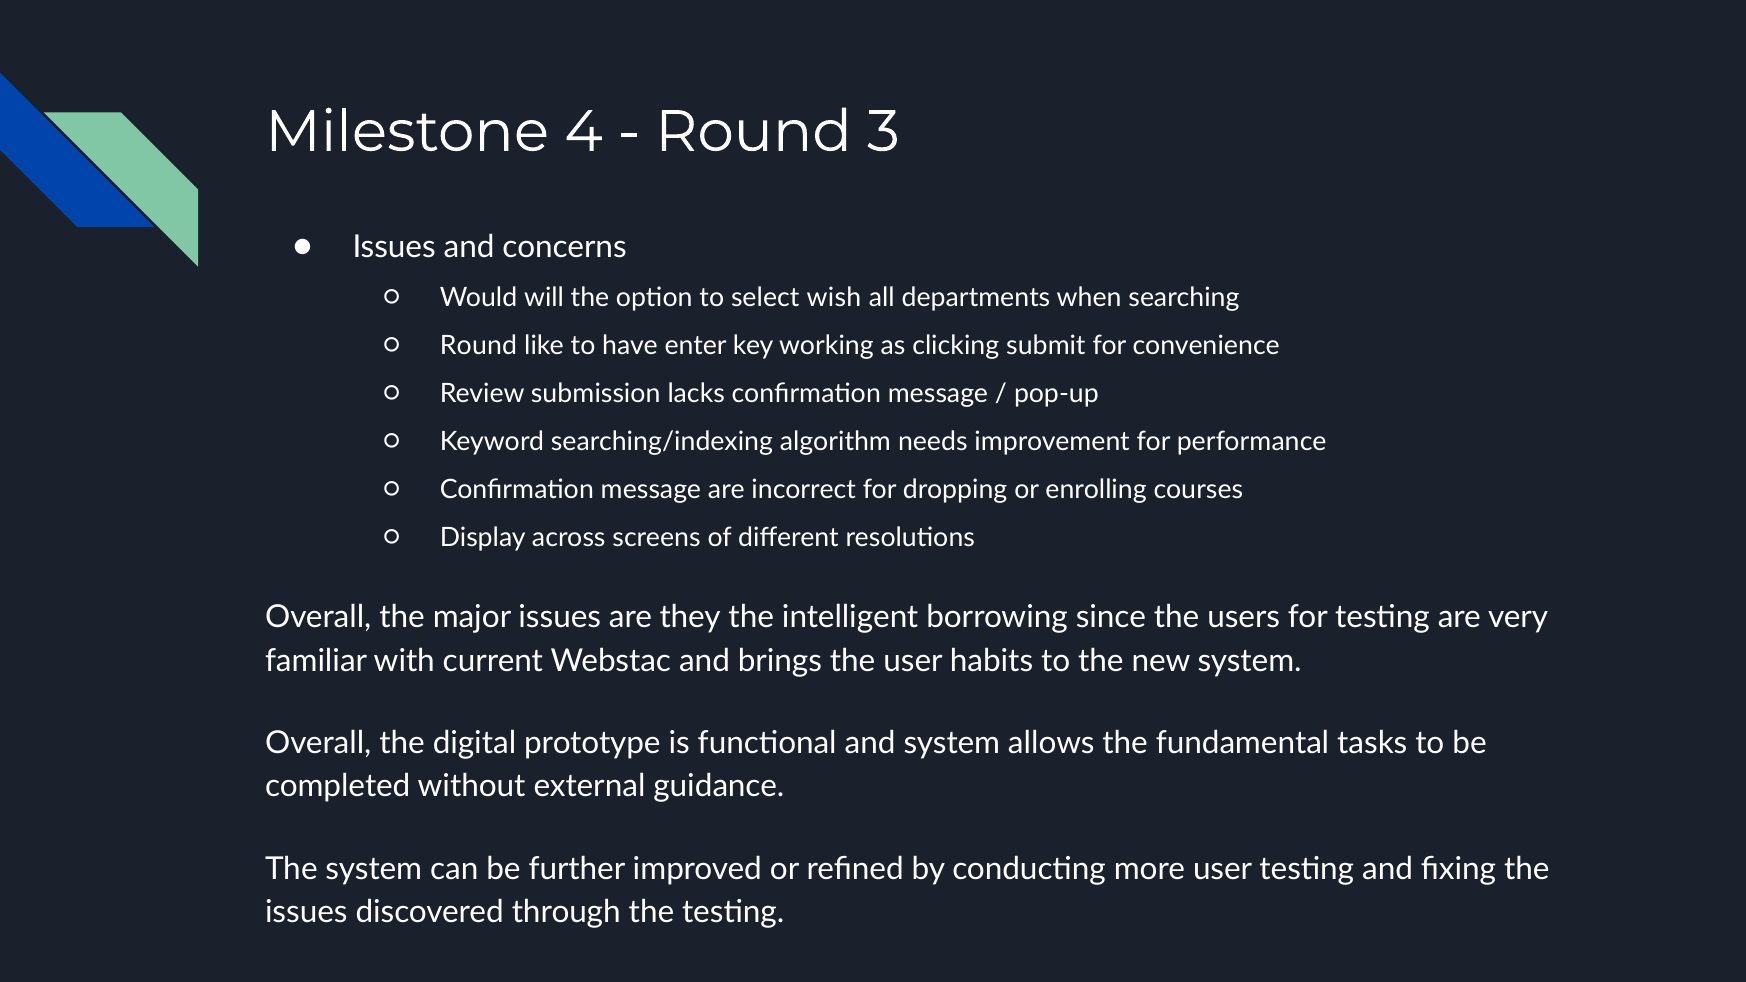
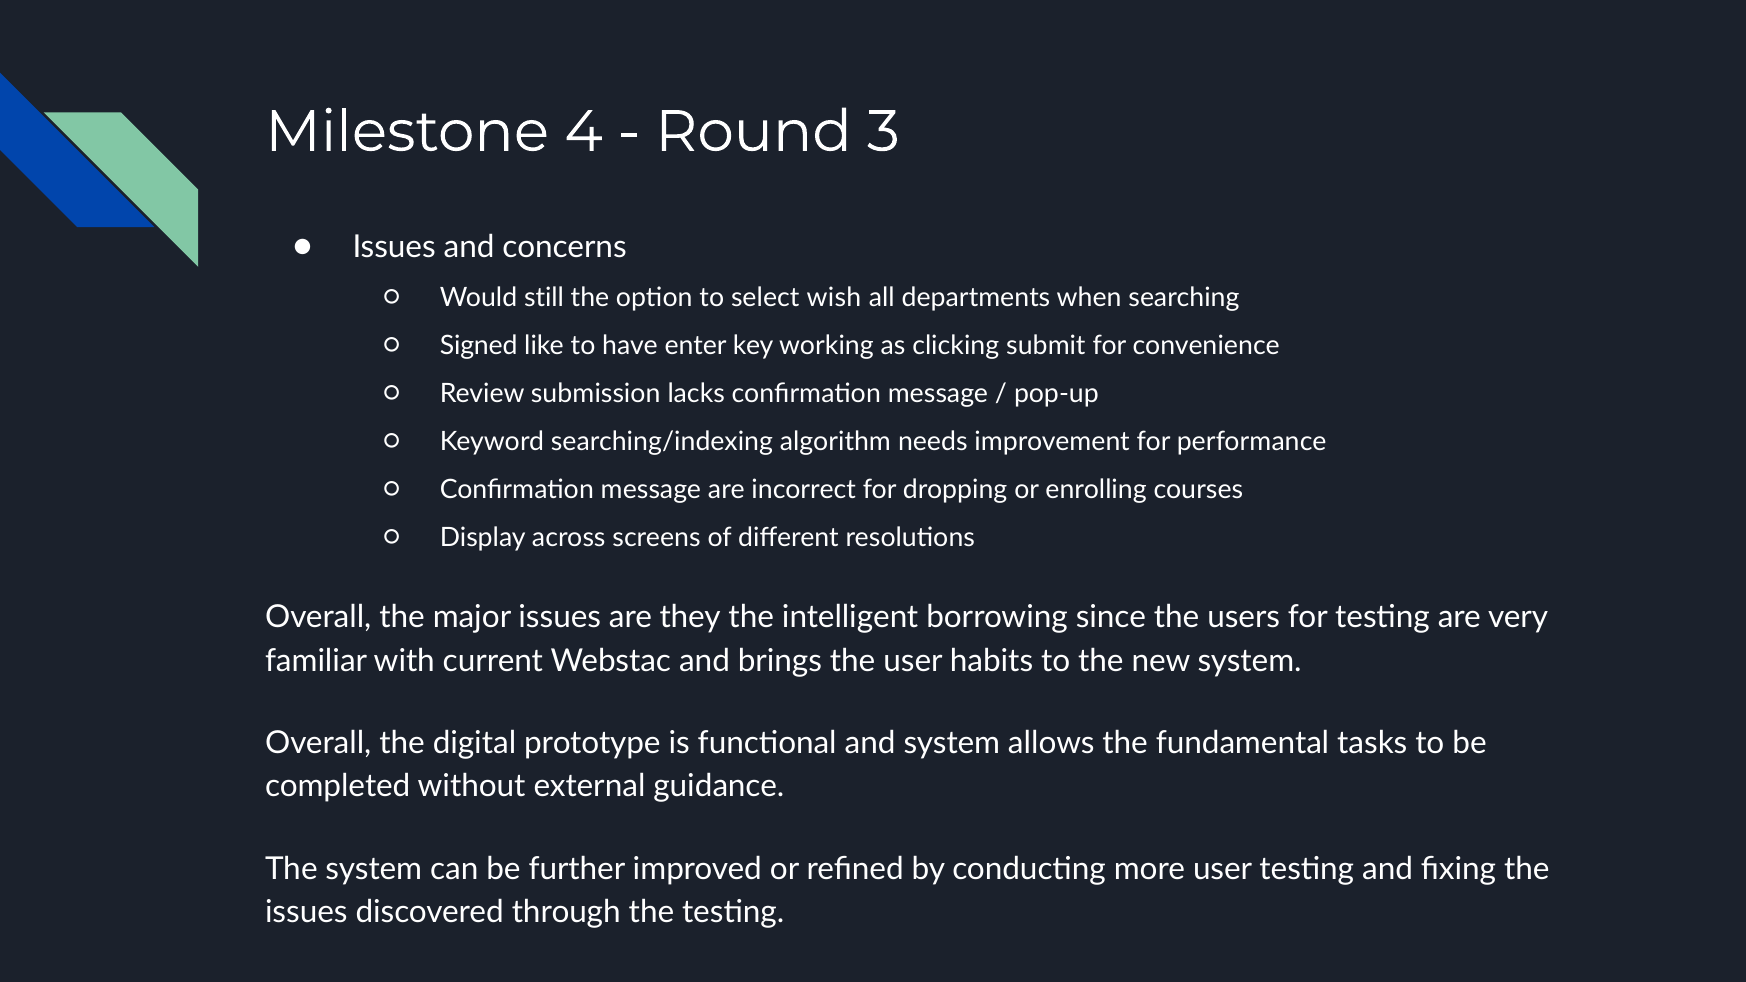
will: will -> still (544, 297)
Round: Round -> Signed (479, 345)
